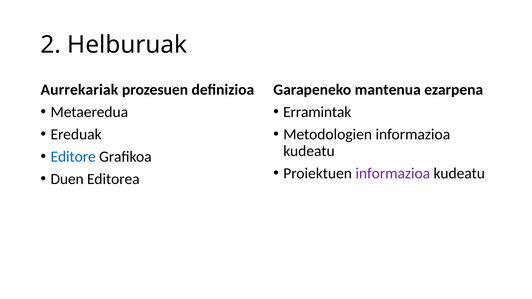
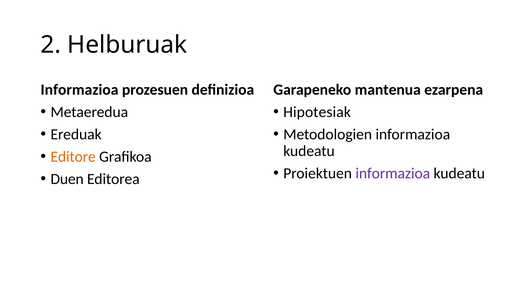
Aurrekariak: Aurrekariak -> Informazioa (79, 90)
Erramintak: Erramintak -> Hipotesiak (317, 112)
Editore colour: blue -> orange (73, 157)
